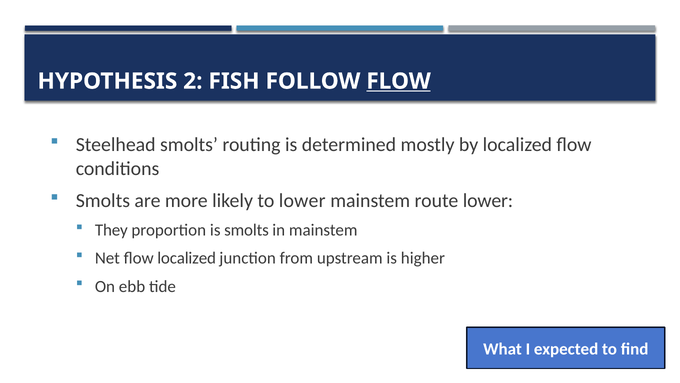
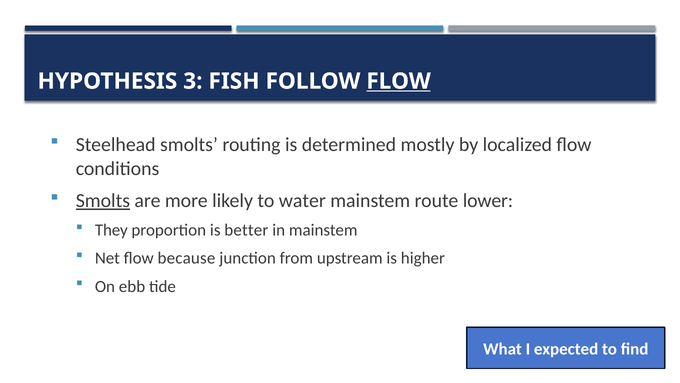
2: 2 -> 3 (193, 81)
Smolts underline: none -> present (103, 200)
to lower: lower -> water (302, 200)
is smolts: smolts -> better (246, 230)
flow localized: localized -> because (186, 258)
